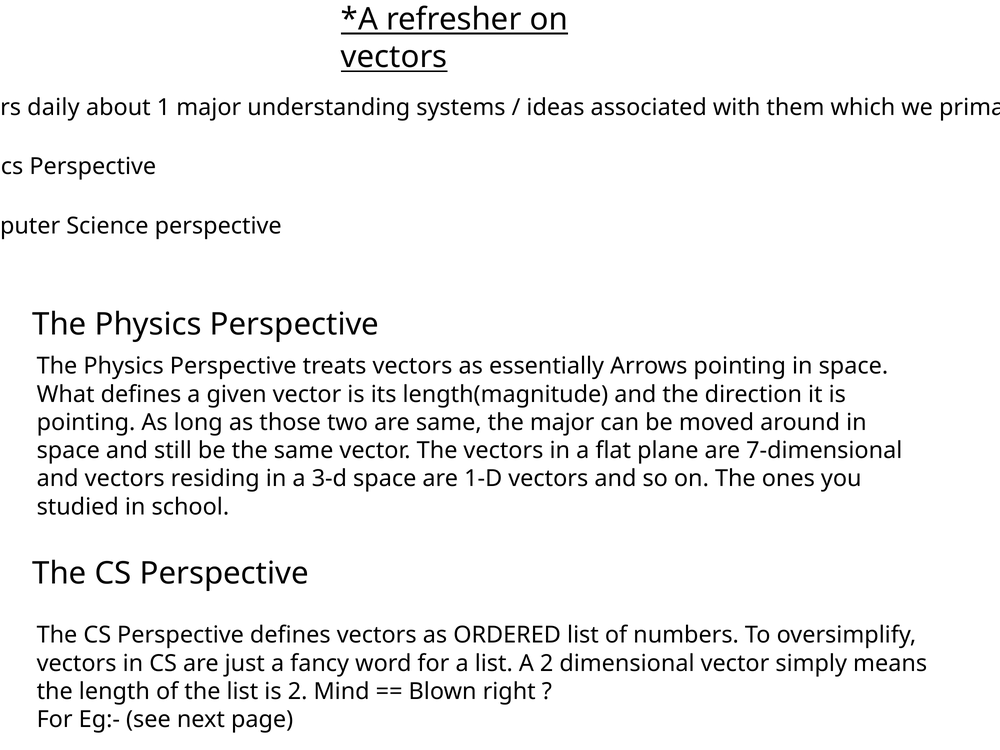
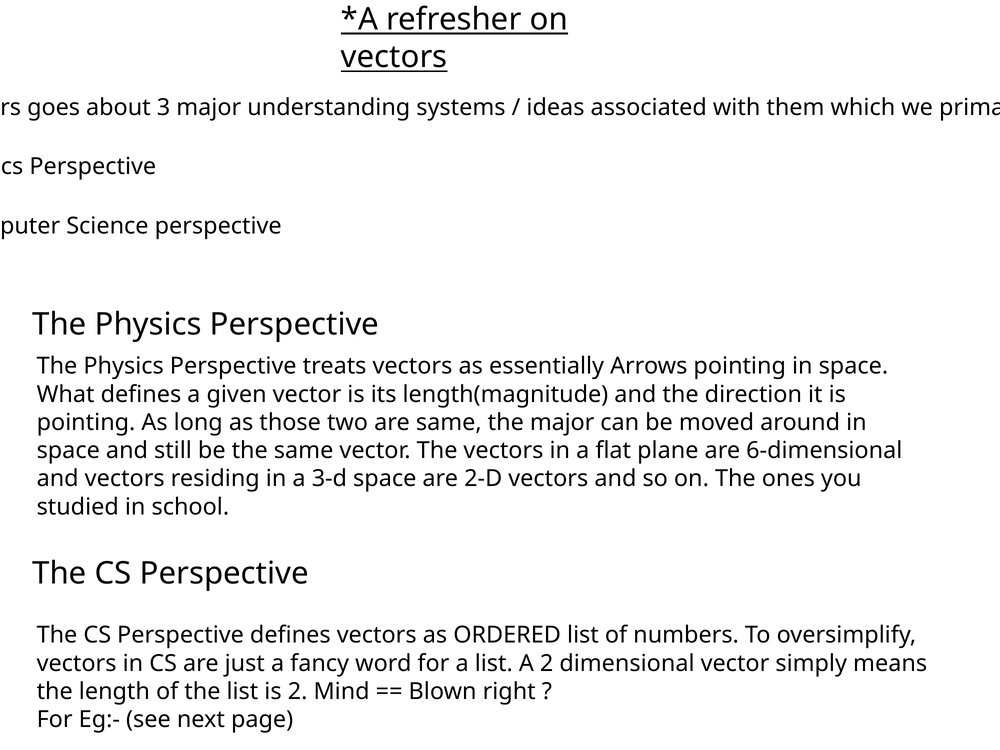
daily: daily -> goes (54, 107)
about 1: 1 -> 3 (164, 107)
7-dimensional: 7-dimensional -> 6-dimensional (824, 451)
1-D: 1-D -> 2-D (483, 479)
